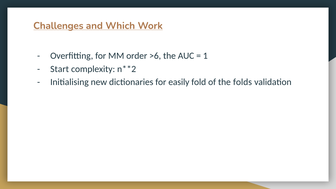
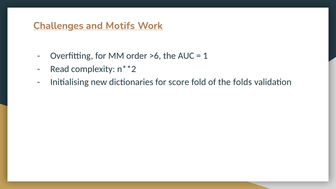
Which: Which -> Motifs (120, 26)
Start: Start -> Read (60, 69)
easily: easily -> score (179, 82)
